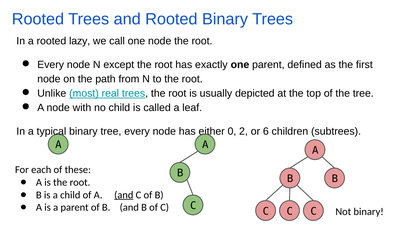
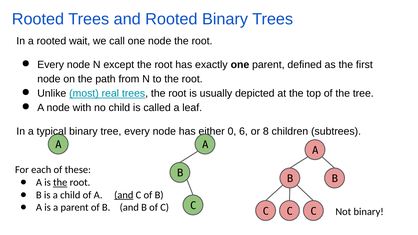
lazy: lazy -> wait (80, 41)
2: 2 -> 6 (244, 132)
6: 6 -> 8 (266, 132)
the underline: none -> present (60, 182)
